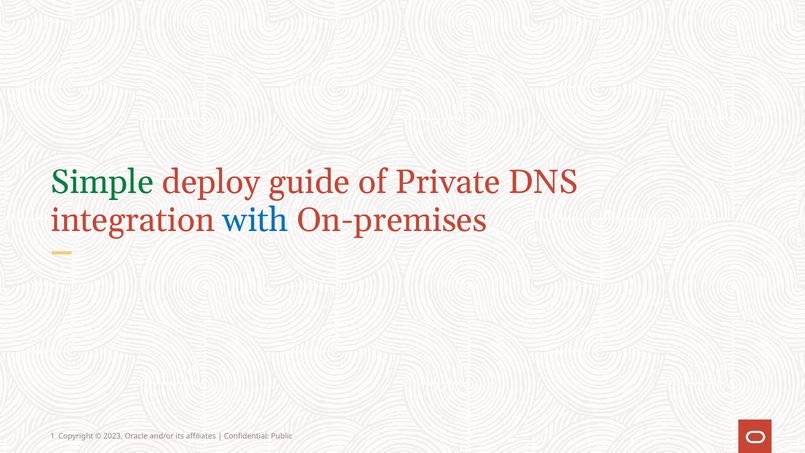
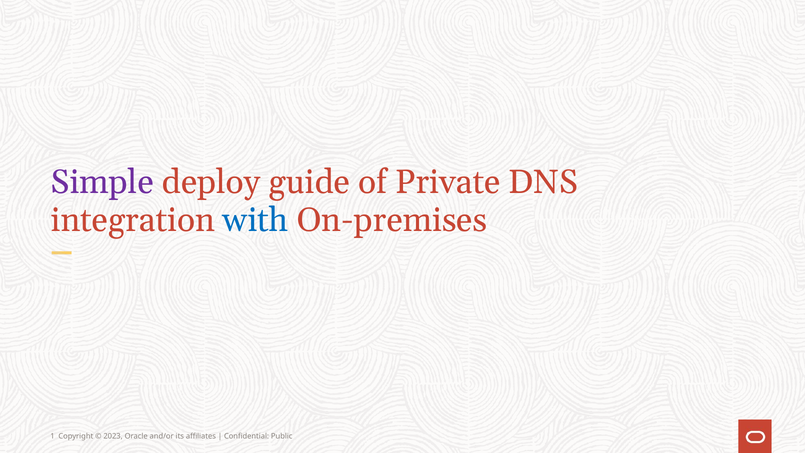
Simple colour: green -> purple (102, 182)
